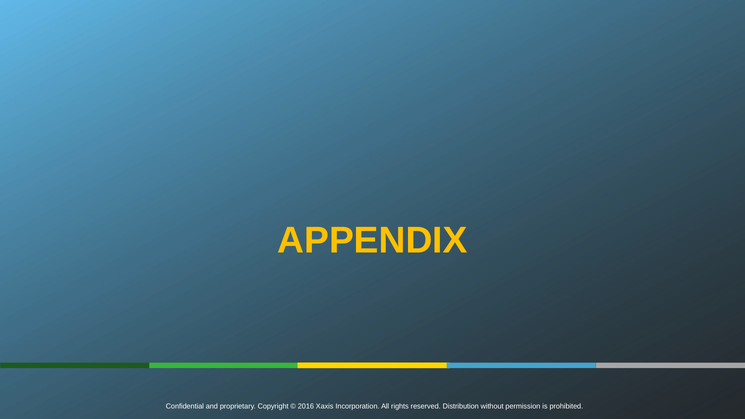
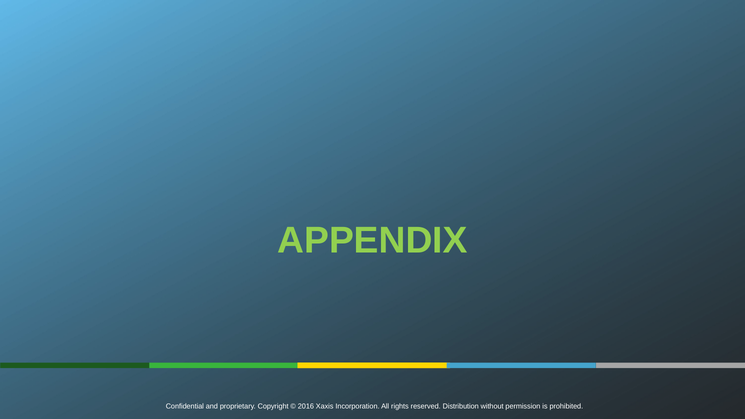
APPENDIX colour: yellow -> light green (372, 240)
